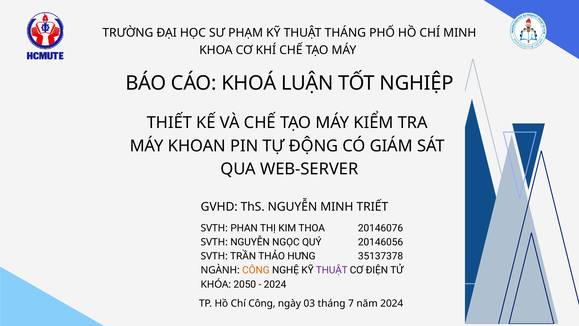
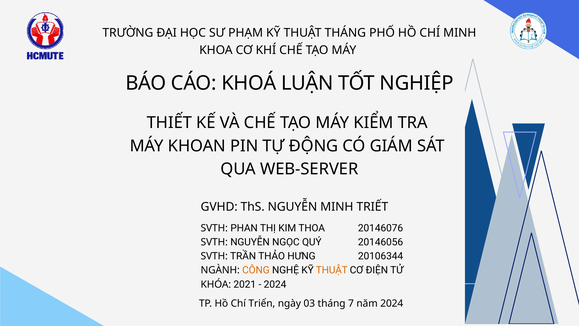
35137378: 35137378 -> 20106344 (381, 256)
THUẬT colour: purple -> orange (332, 270)
2050: 2050 -> 2021 (245, 284)
Chí Công: Công -> Triển (262, 303)
